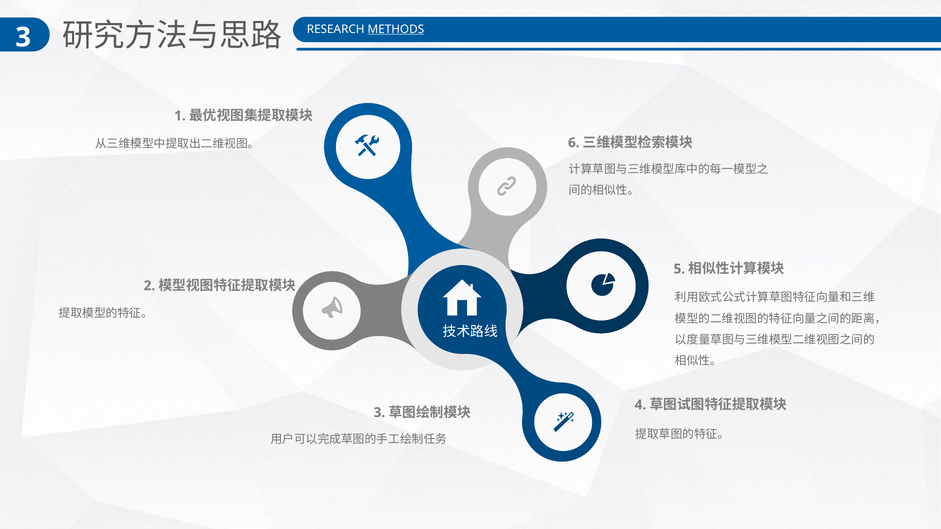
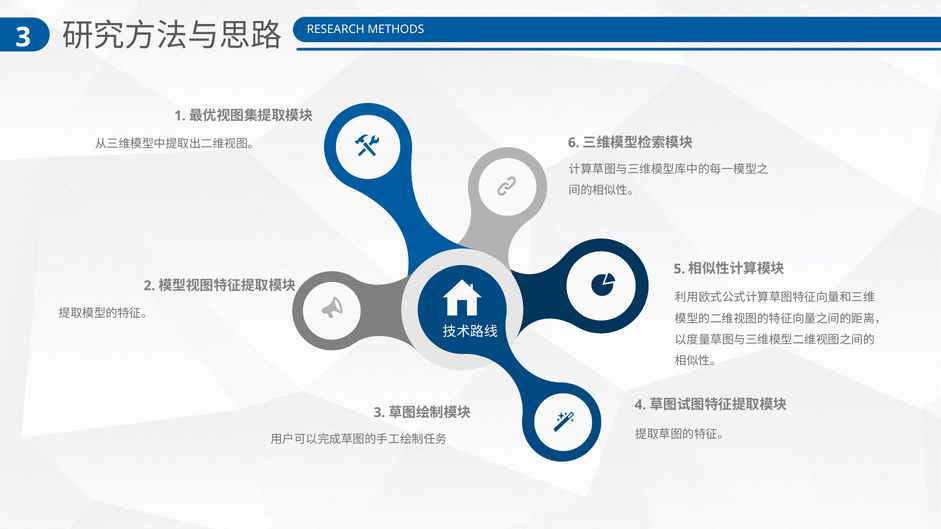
METHODS underline: present -> none (396, 29)
